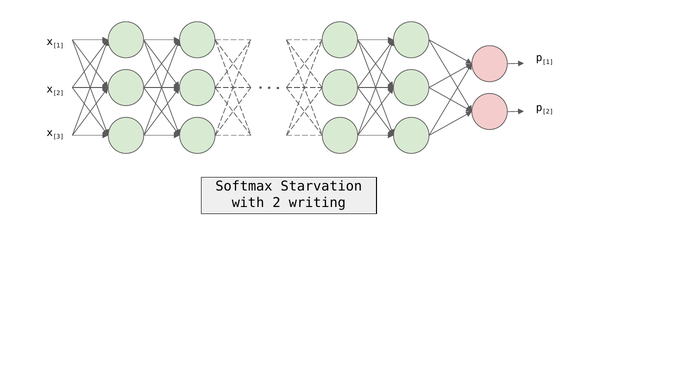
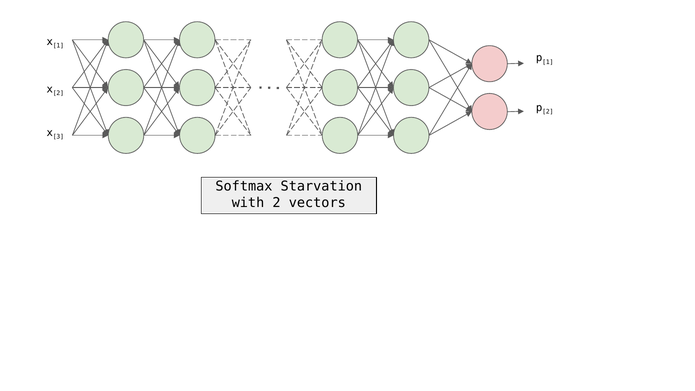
writing: writing -> vectors (317, 203)
